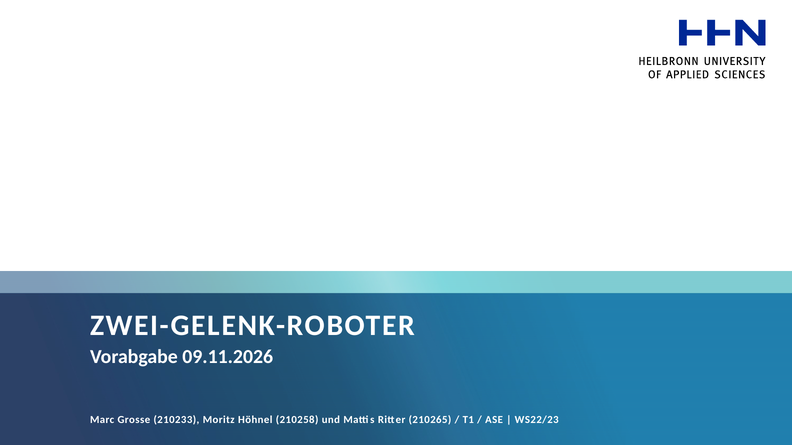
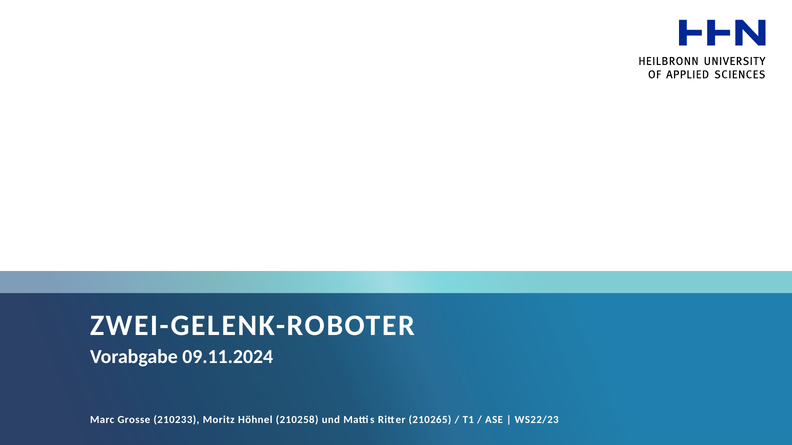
09.11.2026: 09.11.2026 -> 09.11.2024 (228, 357)
